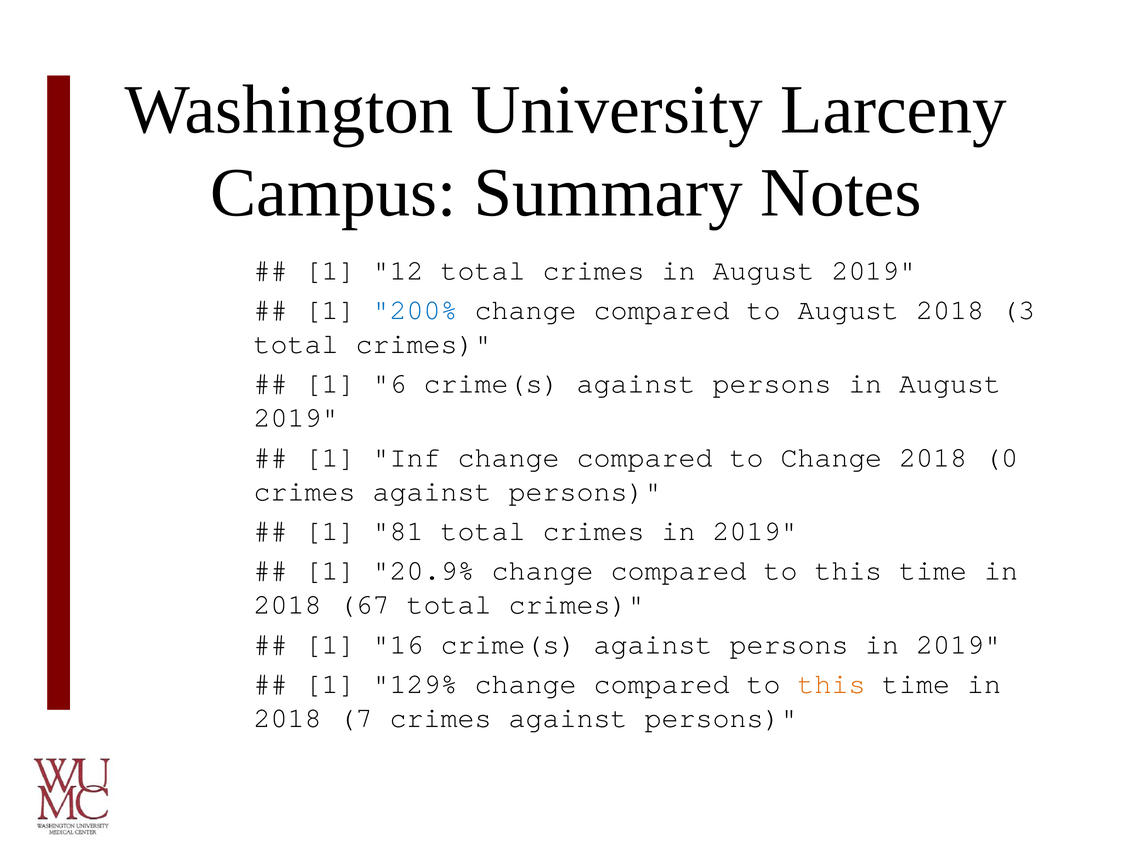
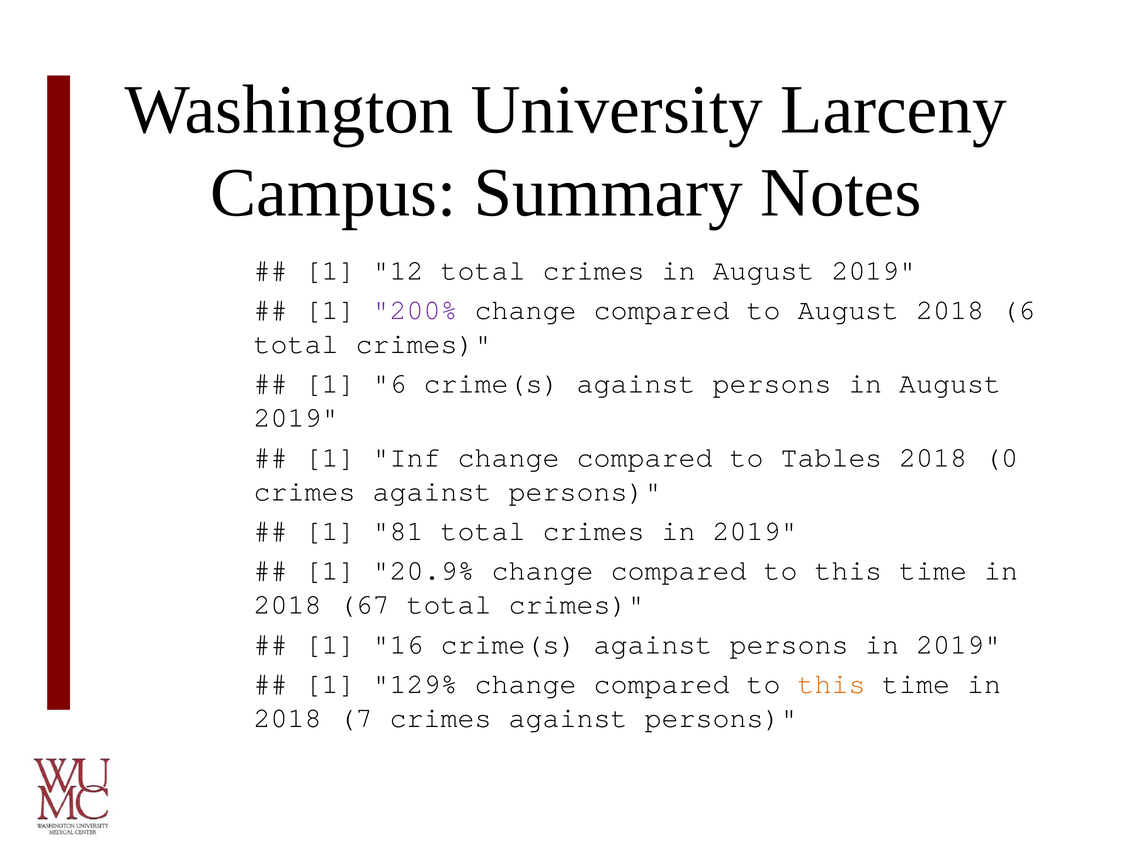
200% colour: blue -> purple (415, 310)
2018 3: 3 -> 6 (1018, 310)
to Change: Change -> Tables (832, 457)
